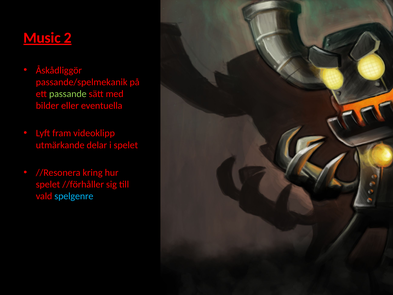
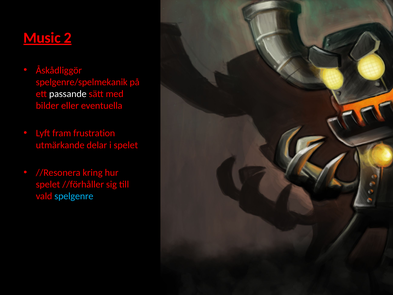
passande/spelmekanik: passande/spelmekanik -> spelgenre/spelmekanik (82, 82)
passande colour: light green -> white (68, 94)
videoklipp: videoklipp -> frustration (94, 133)
